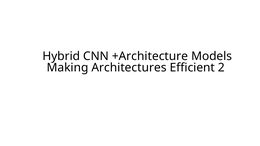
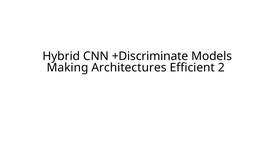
+Architecture: +Architecture -> +Discriminate (150, 56)
